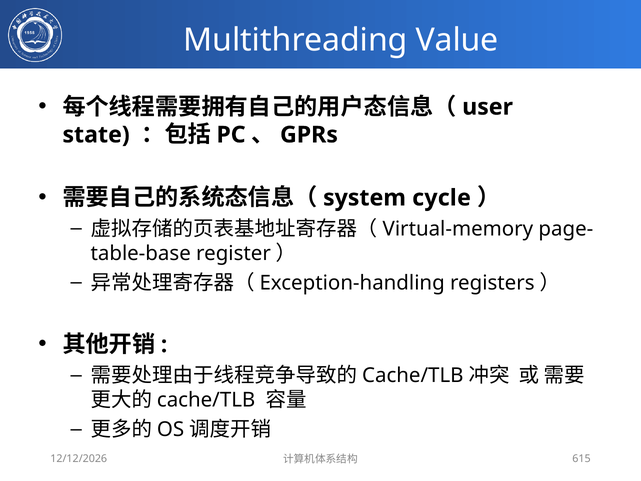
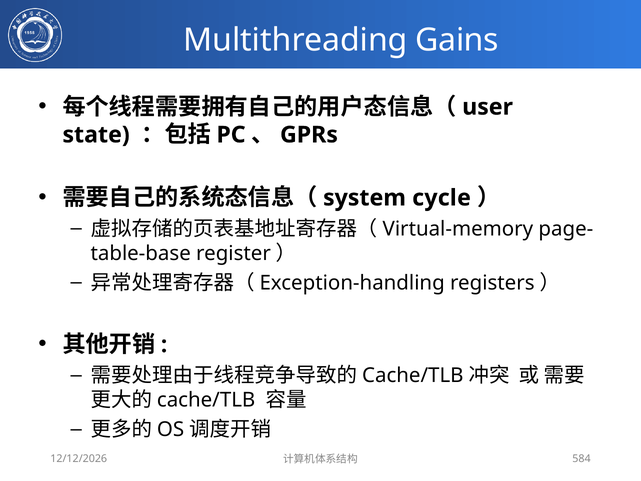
Value: Value -> Gains (457, 40)
615: 615 -> 584 (582, 458)
